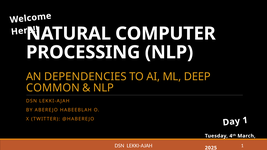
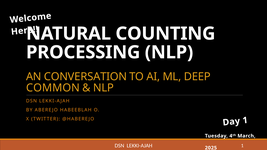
COMPUTER: COMPUTER -> COUNTING (165, 34)
DEPENDENCIES: DEPENDENCIES -> CONVERSATION (85, 77)
